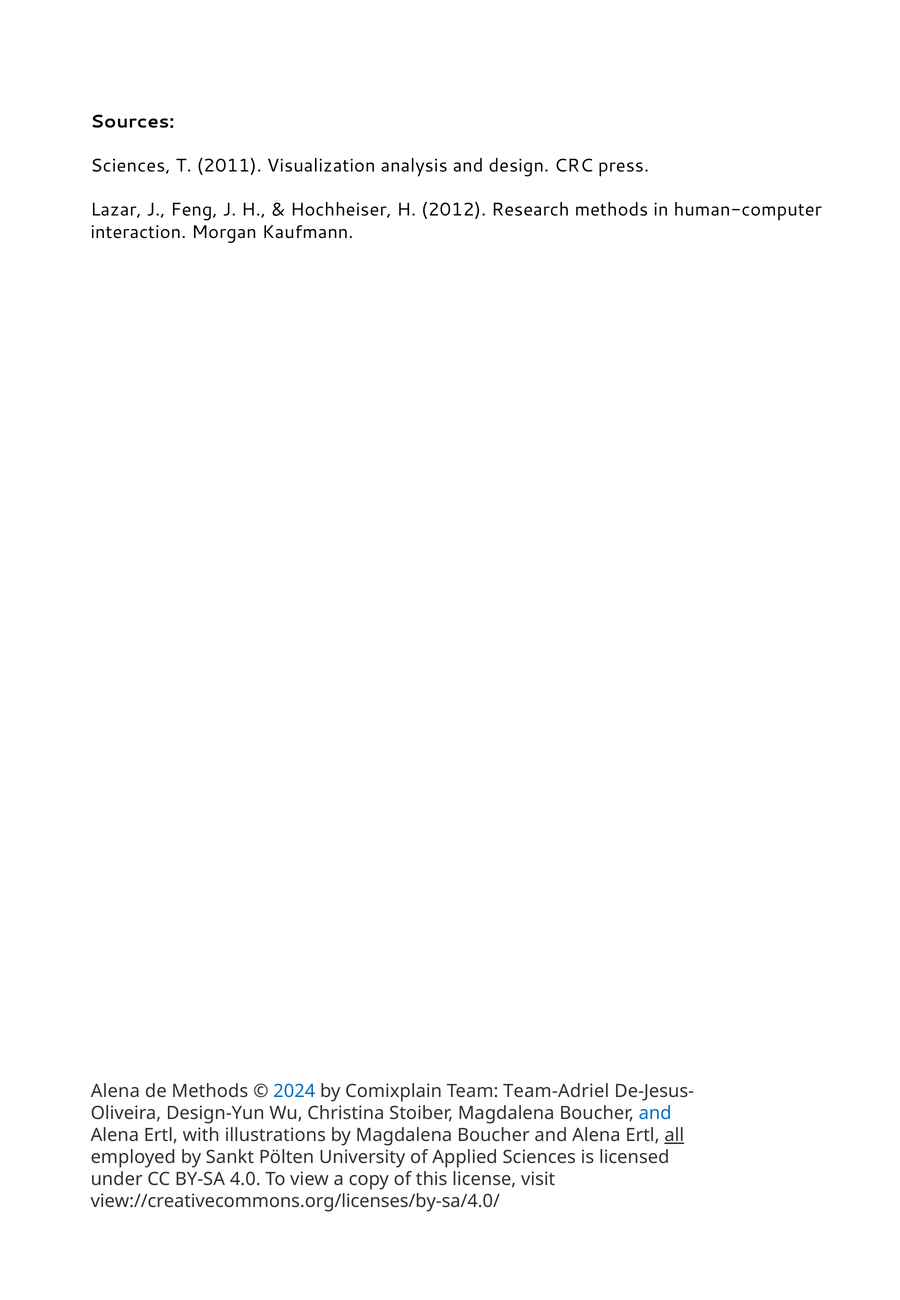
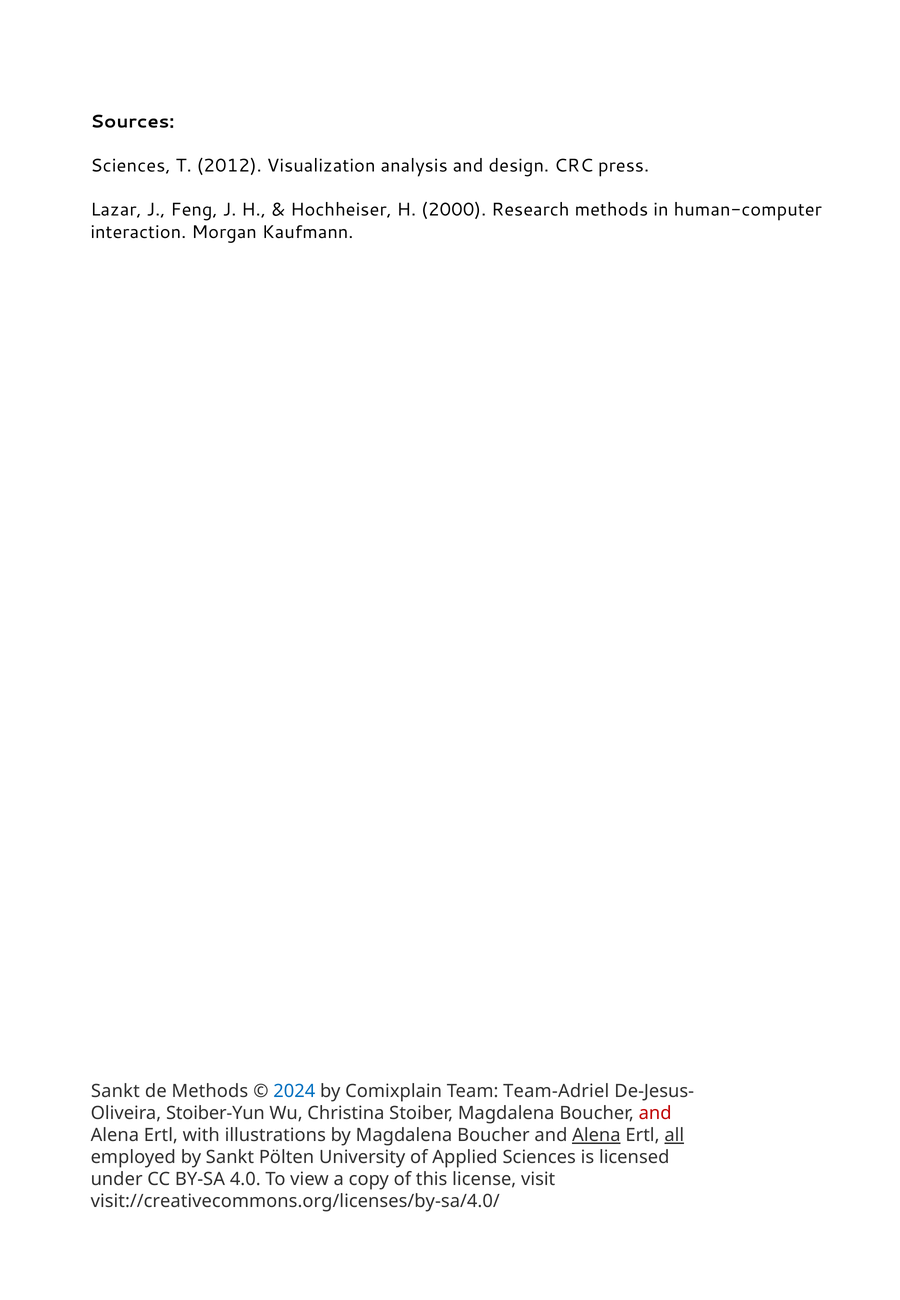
2011: 2011 -> 2012 (229, 166)
2012: 2012 -> 2000 (454, 210)
Alena: Alena -> Sankt (115, 1091)
Design-Yun: Design-Yun -> Stoiber-Yun (215, 1113)
and colour: blue -> red (655, 1113)
Alena underline: none -> present (596, 1135)
view://creativecommons.org/licenses/by-sa/4.0/: view://creativecommons.org/licenses/by-sa/4.0/ -> visit://creativecommons.org/licenses/by-sa/4.0/ (295, 1201)
